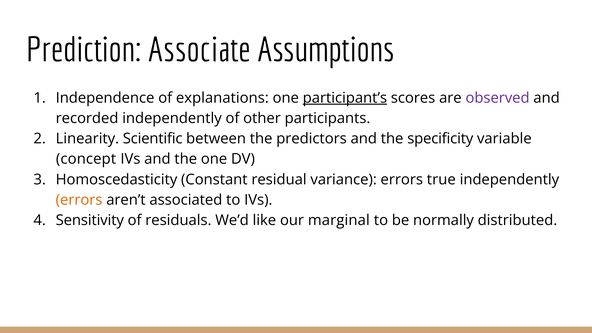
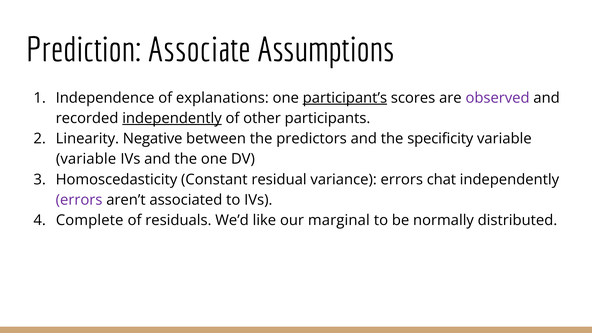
independently underline: none -> present (172, 118)
Scientific: Scientific -> Negative (153, 139)
concept: concept -> variable (86, 159)
true: true -> chat (441, 179)
errors colour: orange -> purple (79, 200)
Sensitivity: Sensitivity -> Complete (90, 220)
